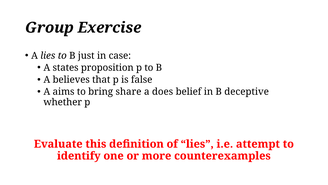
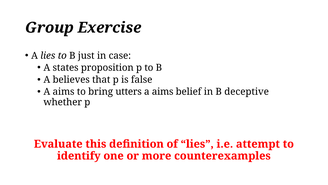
share: share -> utters (129, 92)
does: does -> aims (163, 92)
